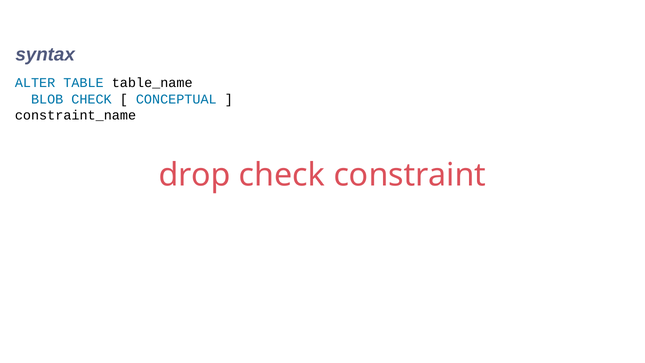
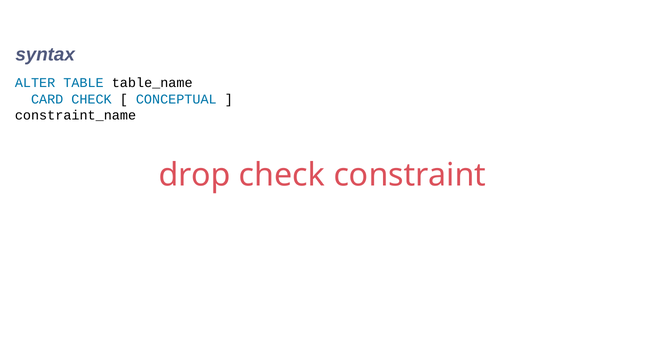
BLOB: BLOB -> CARD (47, 99)
